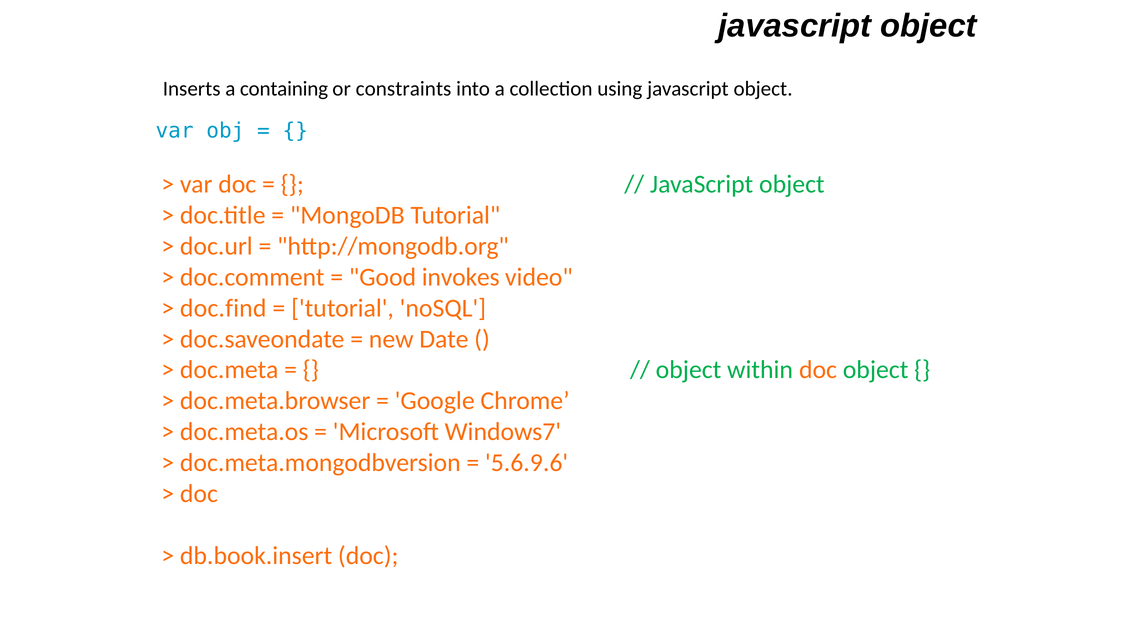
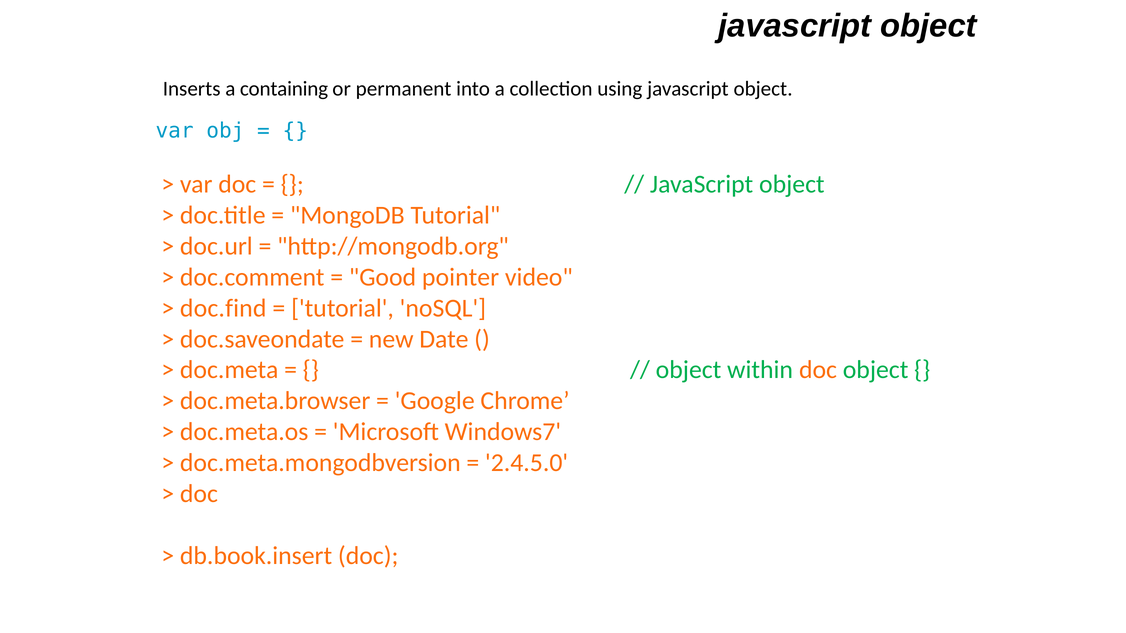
constraints: constraints -> permanent (404, 89)
invokes: invokes -> pointer (461, 277)
5.6.9.6: 5.6.9.6 -> 2.4.5.0 (527, 463)
